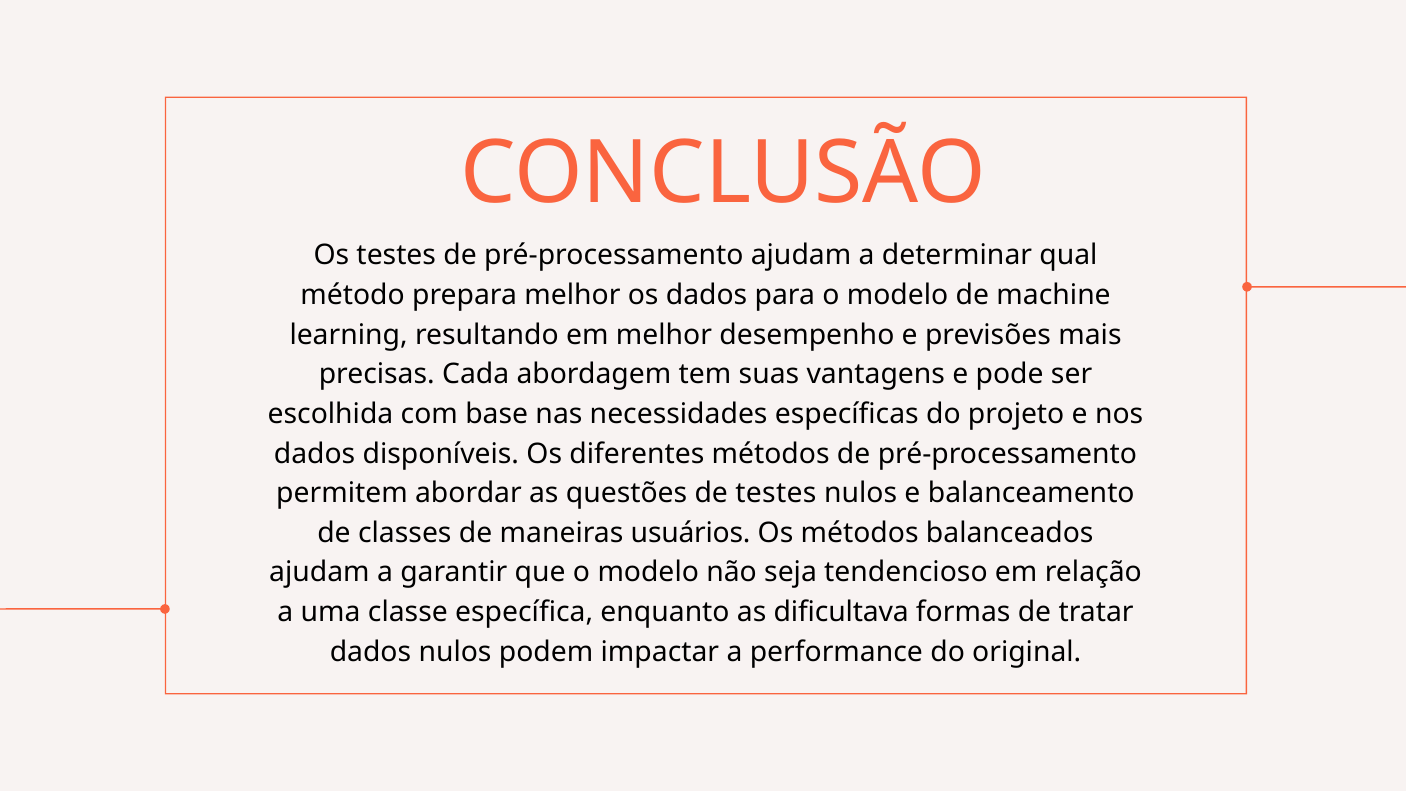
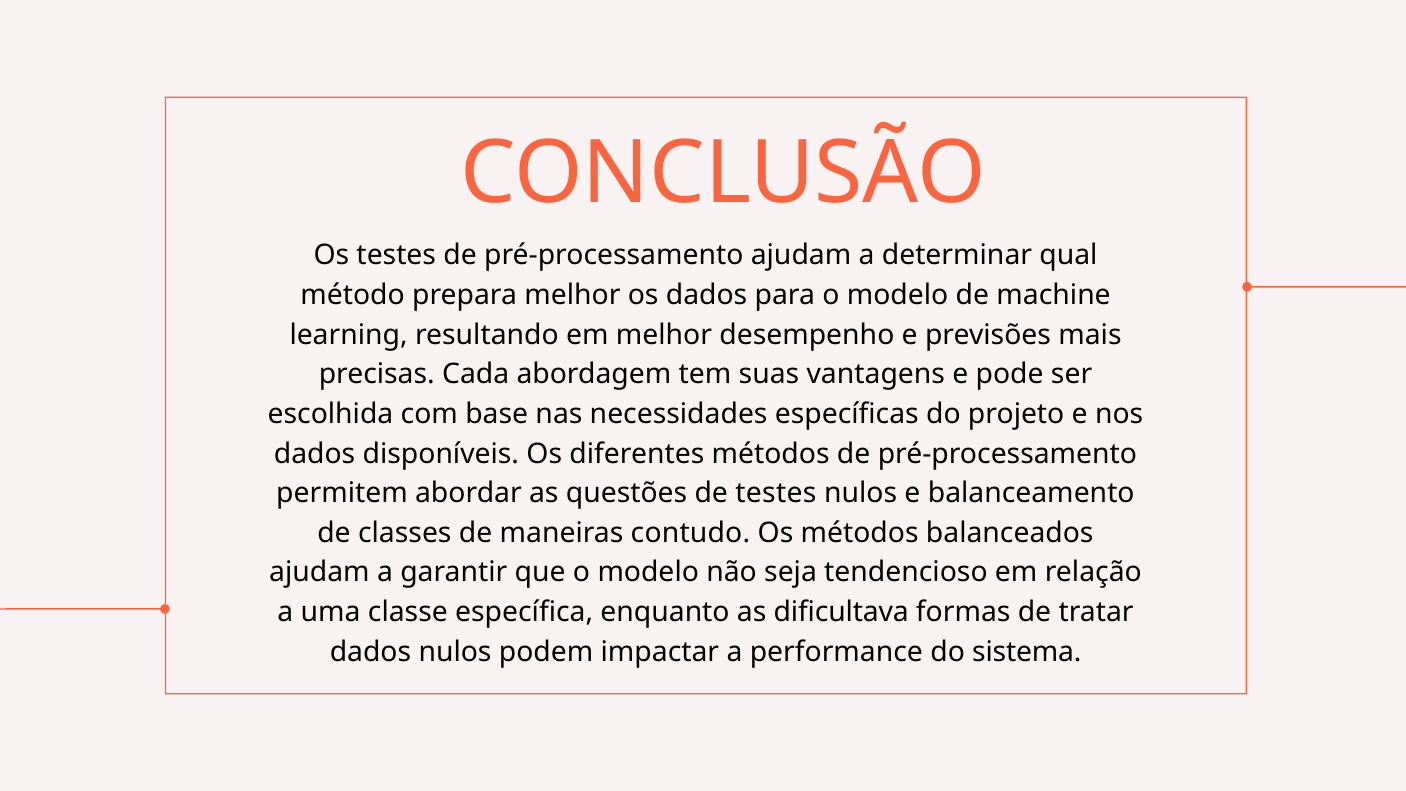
usuários: usuários -> contudo (690, 533)
original: original -> sistema (1027, 652)
